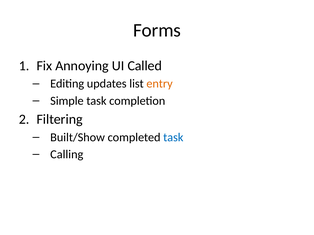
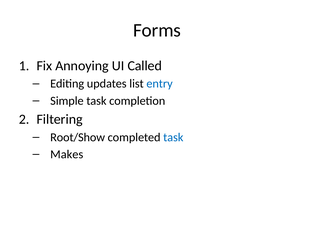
entry colour: orange -> blue (160, 84)
Built/Show: Built/Show -> Root/Show (78, 138)
Calling: Calling -> Makes (67, 155)
